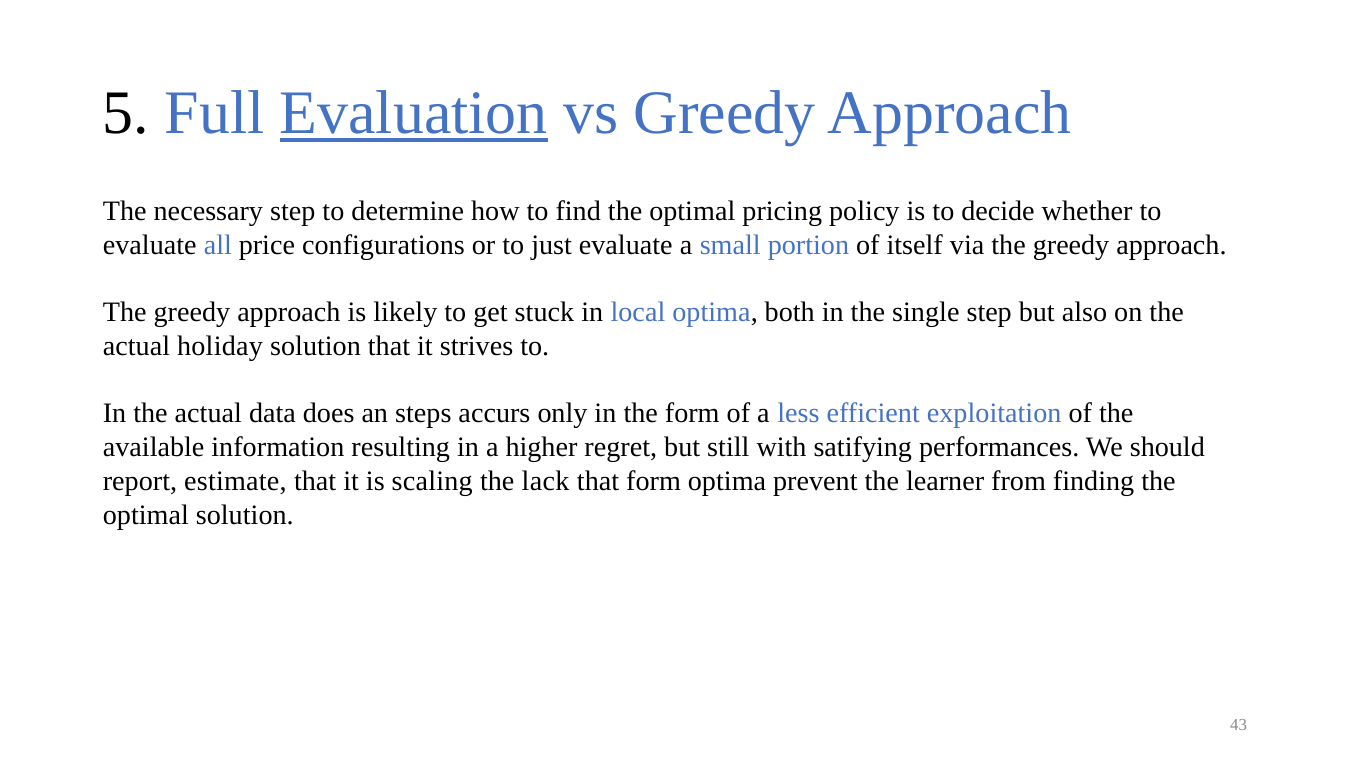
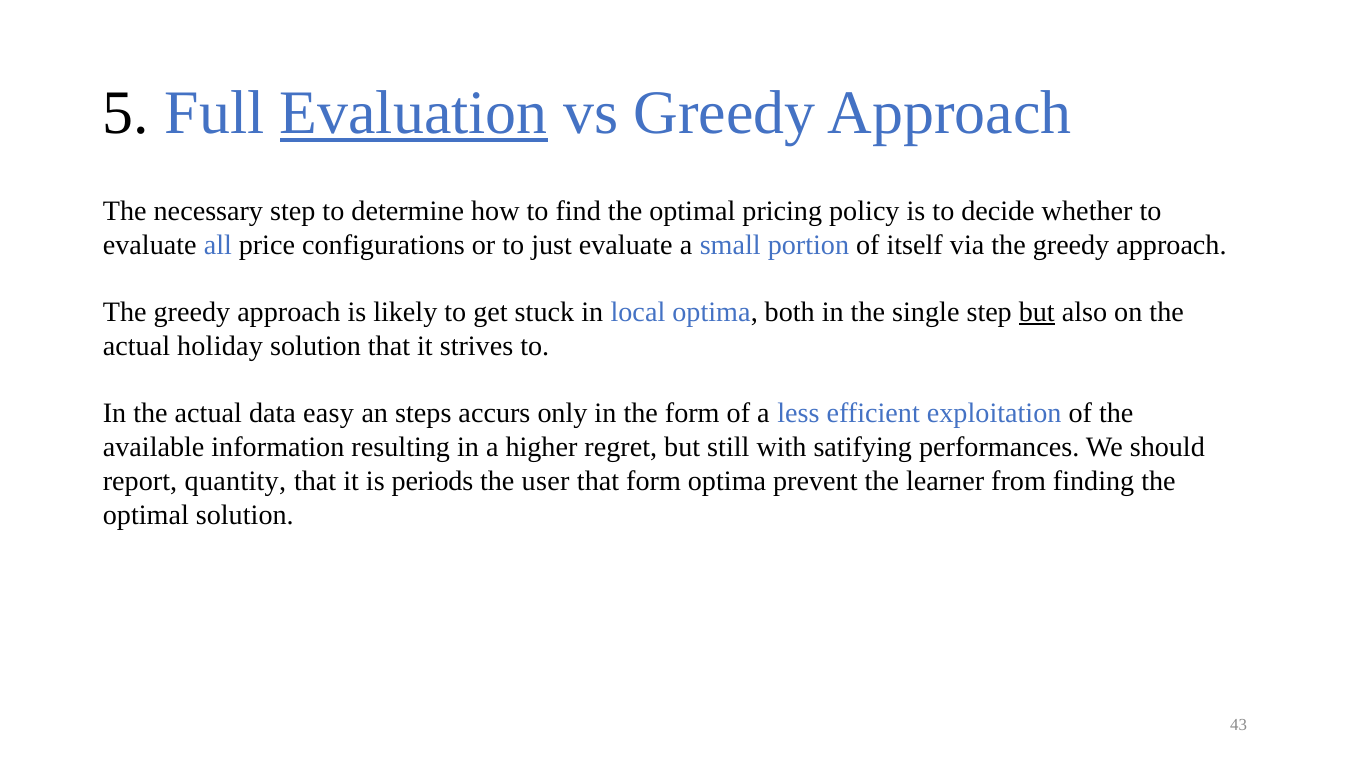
but underline: none -> present (1037, 312)
does: does -> easy (329, 414)
estimate: estimate -> quantity (235, 481)
scaling: scaling -> periods (432, 481)
lack: lack -> user (546, 481)
